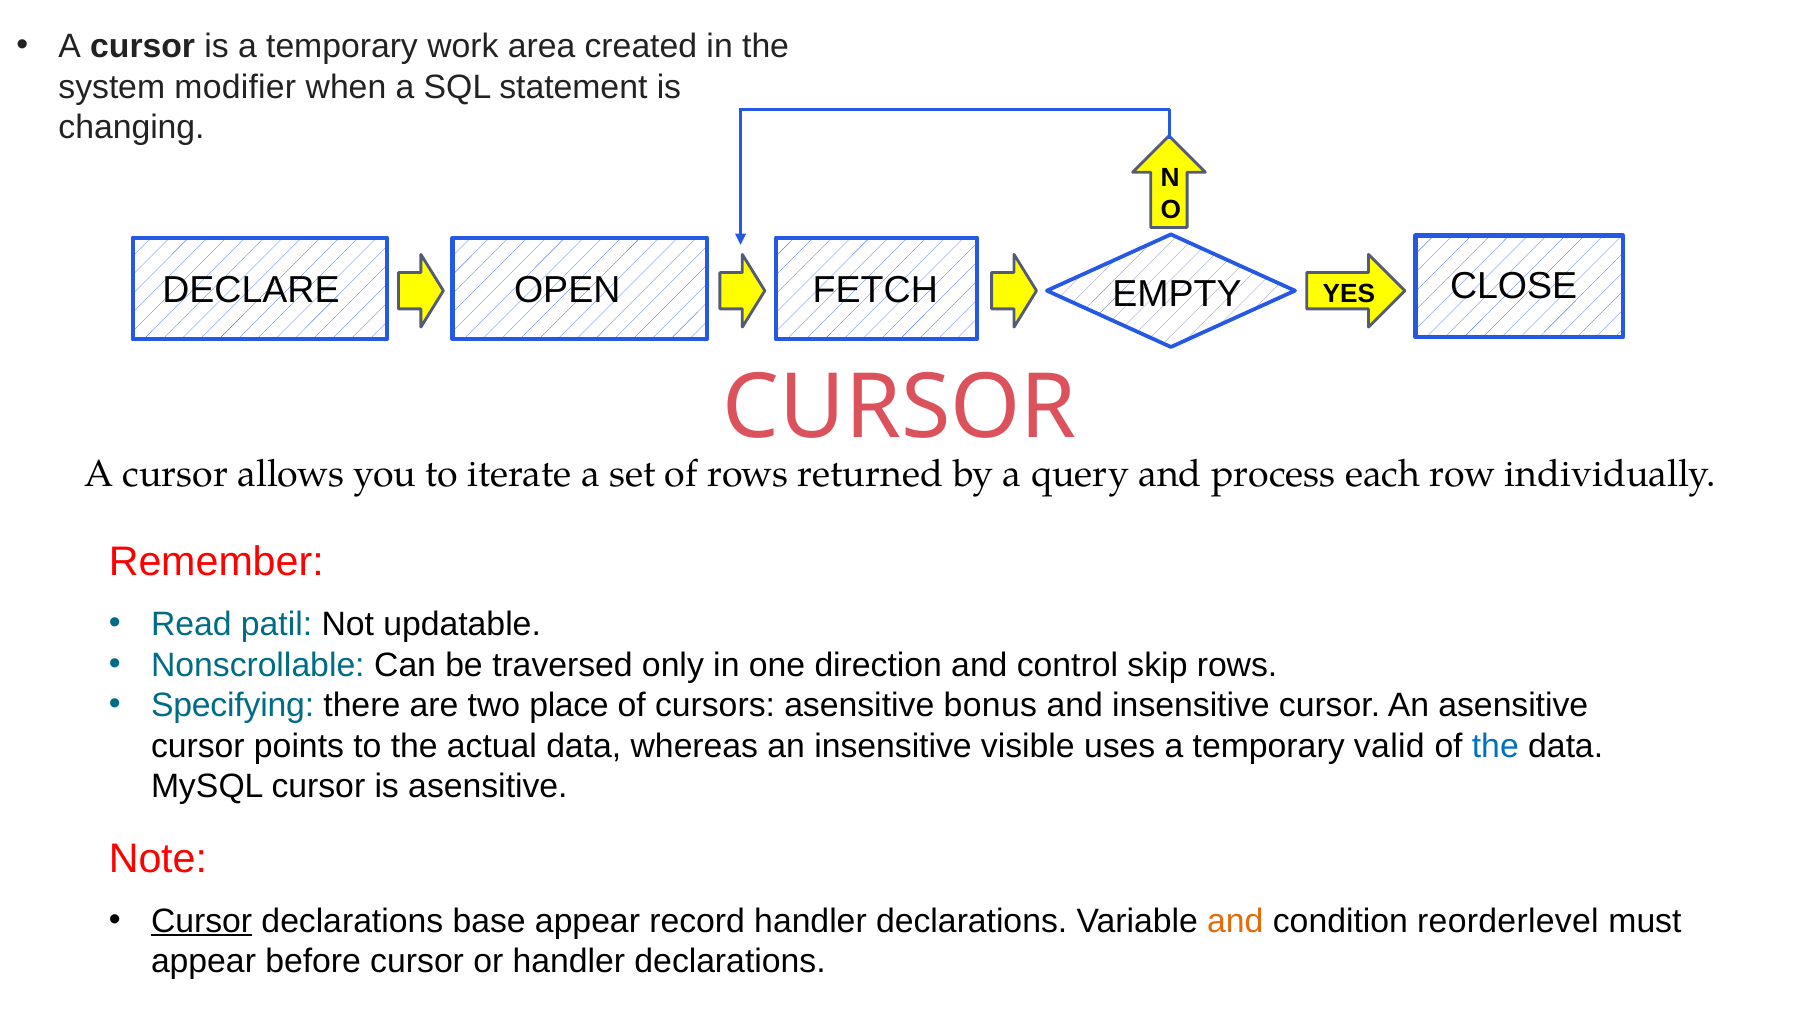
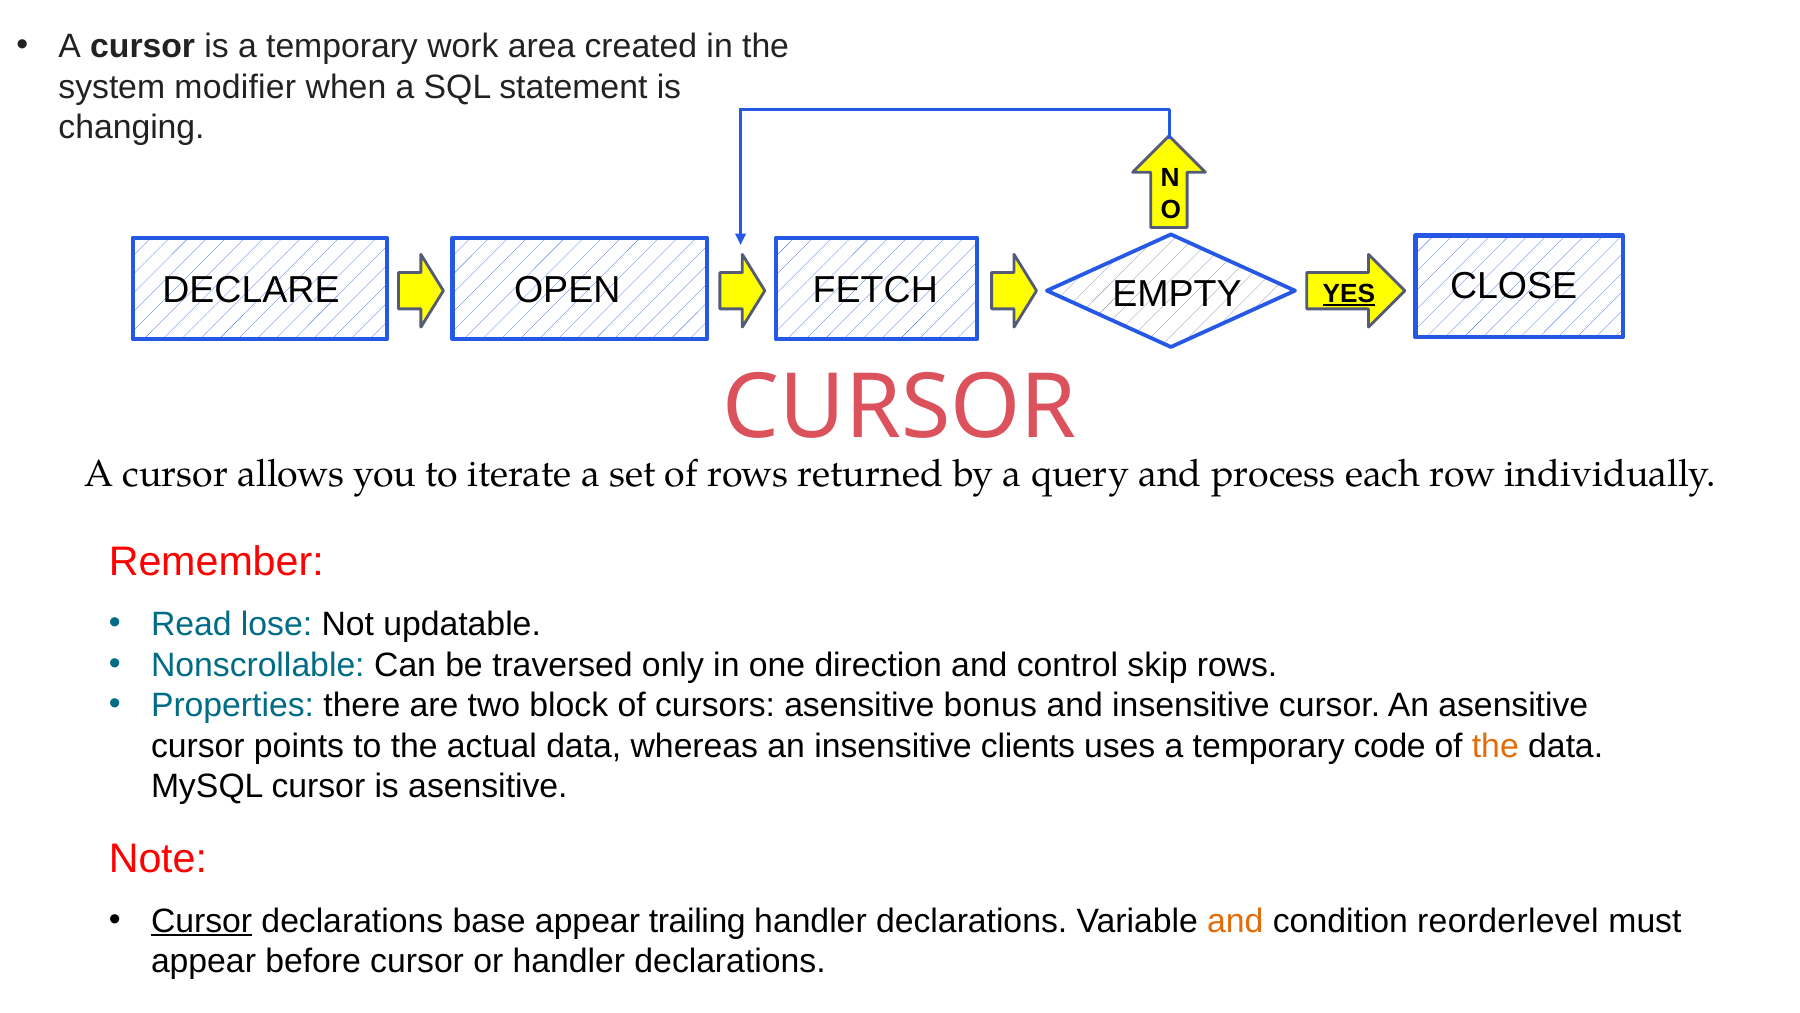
YES underline: none -> present (1349, 294)
patil: patil -> lose (277, 624)
Specifying: Specifying -> Properties (233, 705)
place: place -> block (569, 705)
visible: visible -> clients (1028, 746)
valid: valid -> code (1390, 746)
the colour: blue -> orange (1495, 746)
record: record -> trailing (697, 920)
